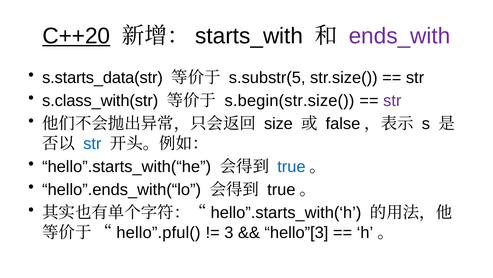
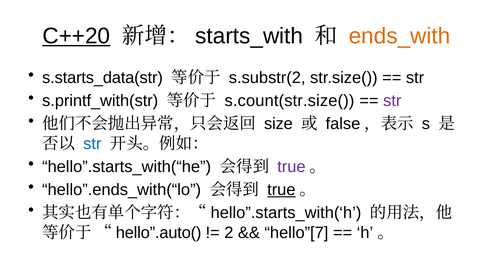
ends_with colour: purple -> orange (400, 36)
s.substr(5: s.substr(5 -> s.substr(2 (267, 78)
s.class_with(str: s.class_with(str -> s.printf_with(str (100, 101)
s.begin(str.size(: s.begin(str.size( -> s.count(str.size( (289, 101)
true colour: blue -> purple (291, 166)
true underline: none -> present (281, 189)
hello”.pful(: hello”.pful( -> hello”.auto( (159, 232)
3: 3 -> 2 (229, 232)
hello”[3: hello”[3 -> hello”[7 (296, 232)
